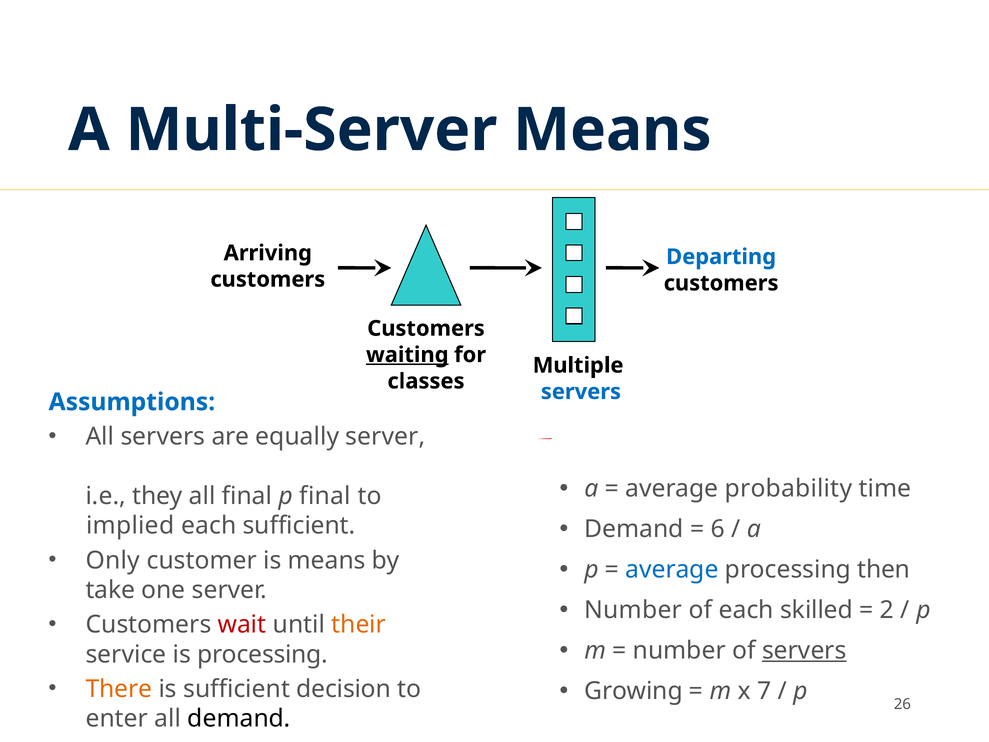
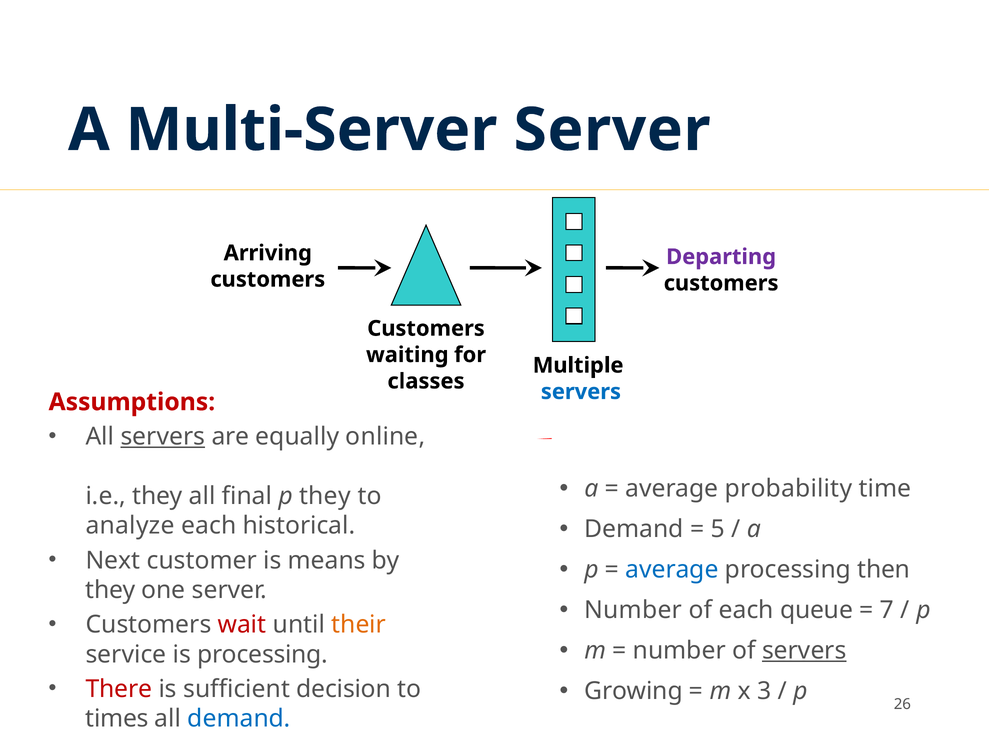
Multi-Server Means: Means -> Server (612, 130)
Departing colour: blue -> purple (721, 257)
waiting underline: present -> none (407, 355)
Assumptions colour: blue -> red (132, 402)
servers underline: none -> present (163, 437)
equally server: server -> online (385, 437)
p final: final -> they (325, 496)
6: 6 -> 5 (718, 529)
implied: implied -> analyze (130, 526)
each sufficient: sufficient -> historical (299, 526)
Only: Only -> Next (113, 560)
take: take -> they (110, 590)
skilled: skilled -> queue (817, 610)
2: 2 -> 7 (887, 610)
There colour: orange -> red (119, 689)
7: 7 -> 3 (764, 691)
enter: enter -> times (117, 718)
demand colour: black -> blue (239, 718)
